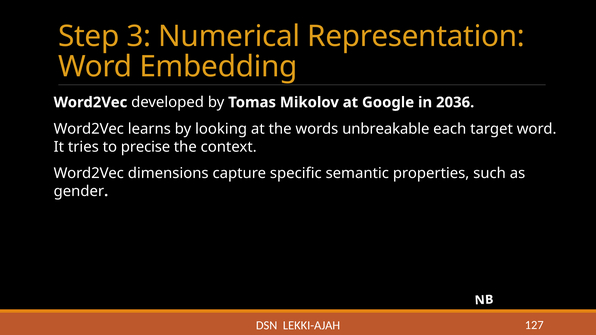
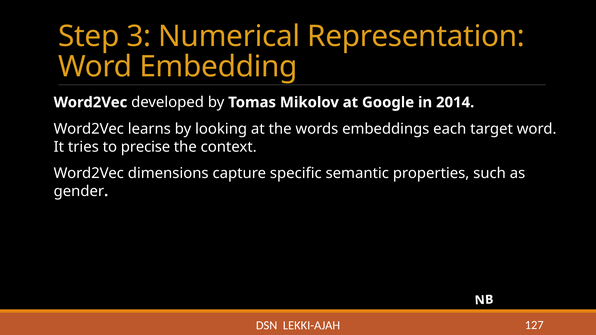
2036: 2036 -> 2014 (455, 102)
unbreakable: unbreakable -> embeddings (386, 129)
